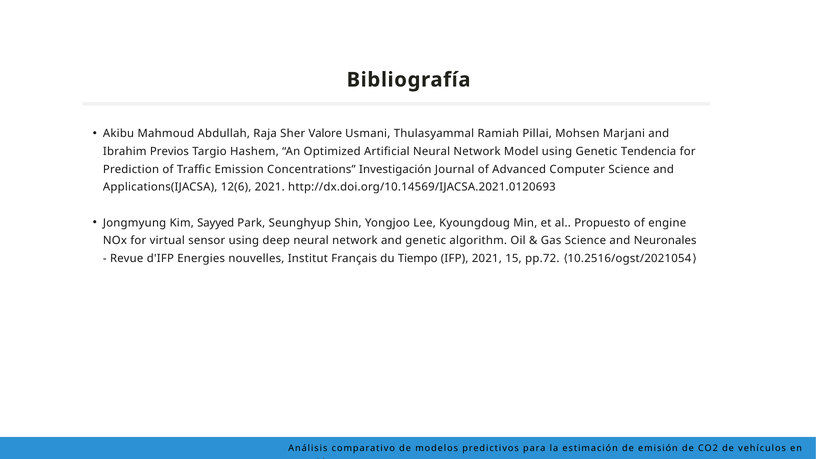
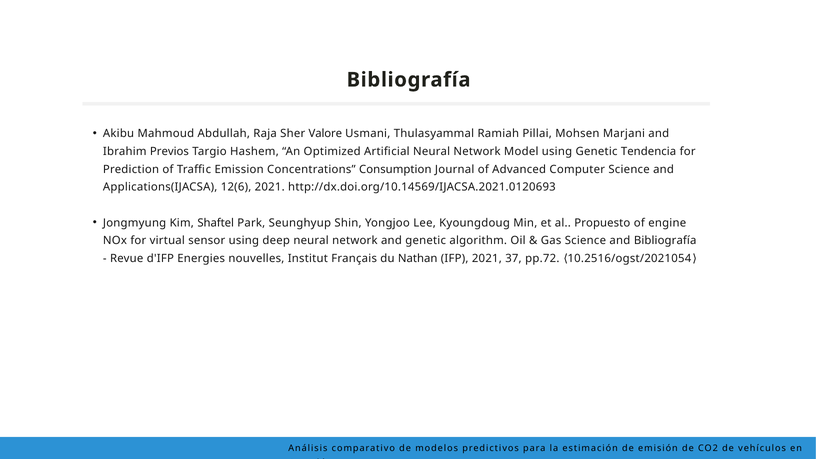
Investigación: Investigación -> Consumption (395, 169)
Sayyed: Sayyed -> Shaftel (216, 223)
and Neuronales: Neuronales -> Bibliografía (665, 241)
Tiempo: Tiempo -> Nathan (418, 259)
15: 15 -> 37 (513, 259)
